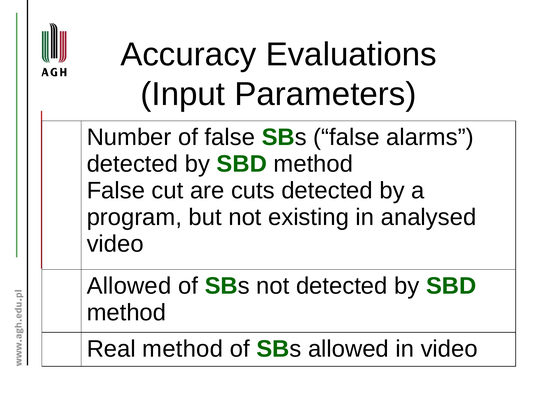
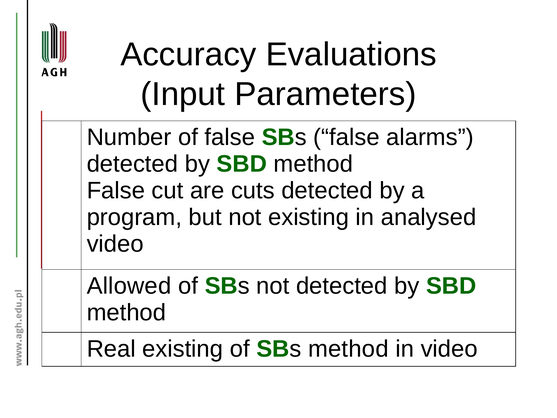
Real method: method -> existing (183, 349)
SBs allowed: allowed -> method (348, 349)
